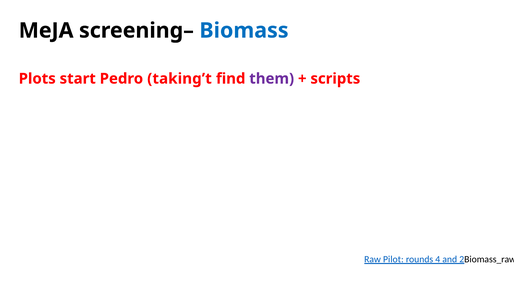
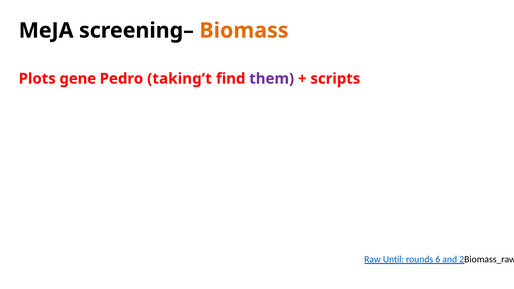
Biomass colour: blue -> orange (244, 31)
start: start -> gene (78, 79)
Pilot: Pilot -> Until (393, 259)
4: 4 -> 6 (438, 259)
